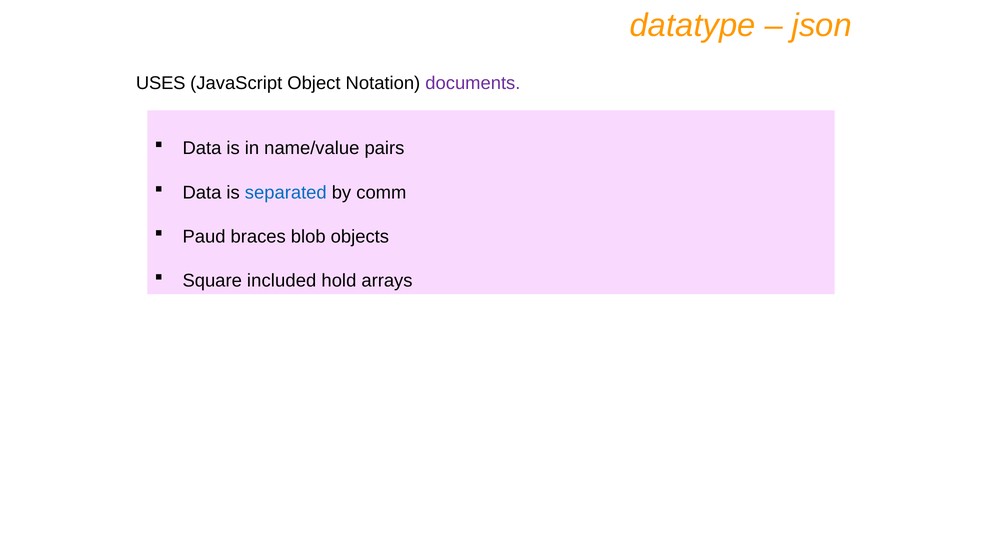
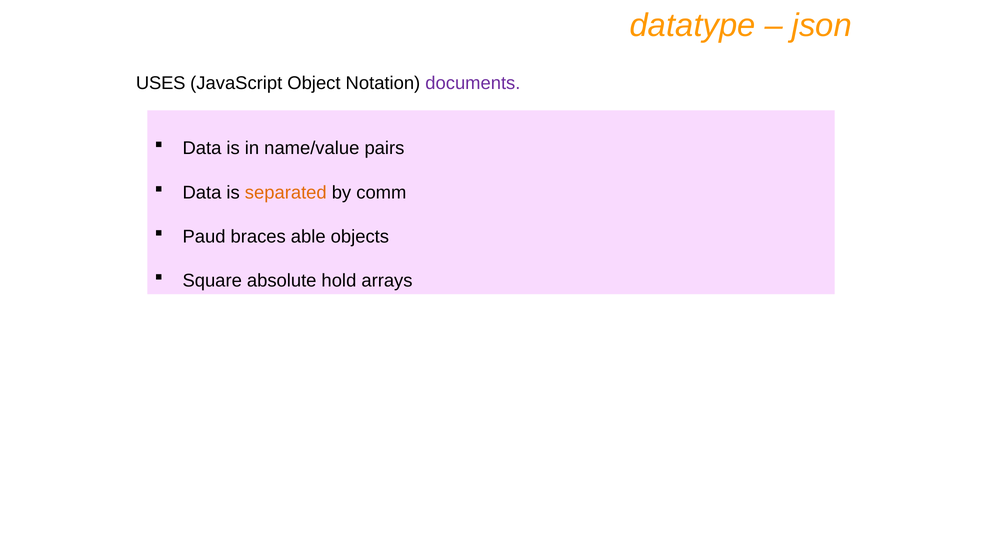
separated colour: blue -> orange (286, 193)
blob: blob -> able (308, 237)
included: included -> absolute (282, 281)
